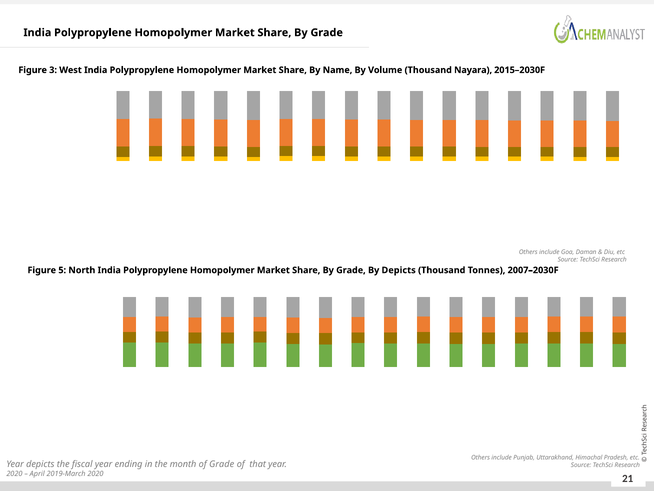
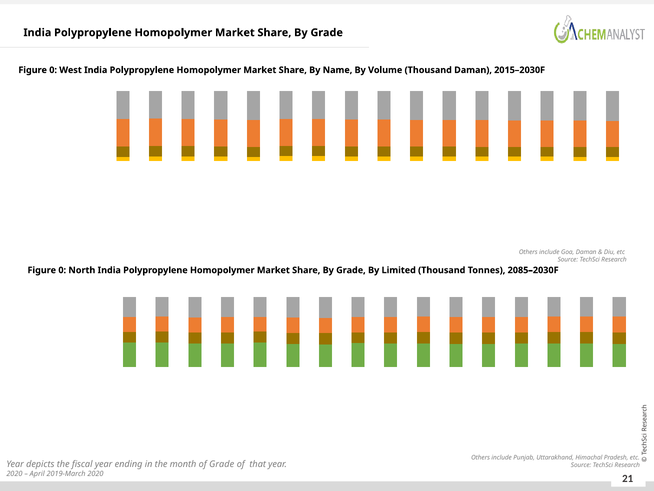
3: 3 -> 0 (53, 70)
Thousand Nayara: Nayara -> Daman (473, 70)
5: 5 -> 0 (62, 270)
By Depicts: Depicts -> Limited (399, 270)
2007–2030F: 2007–2030F -> 2085–2030F (533, 270)
